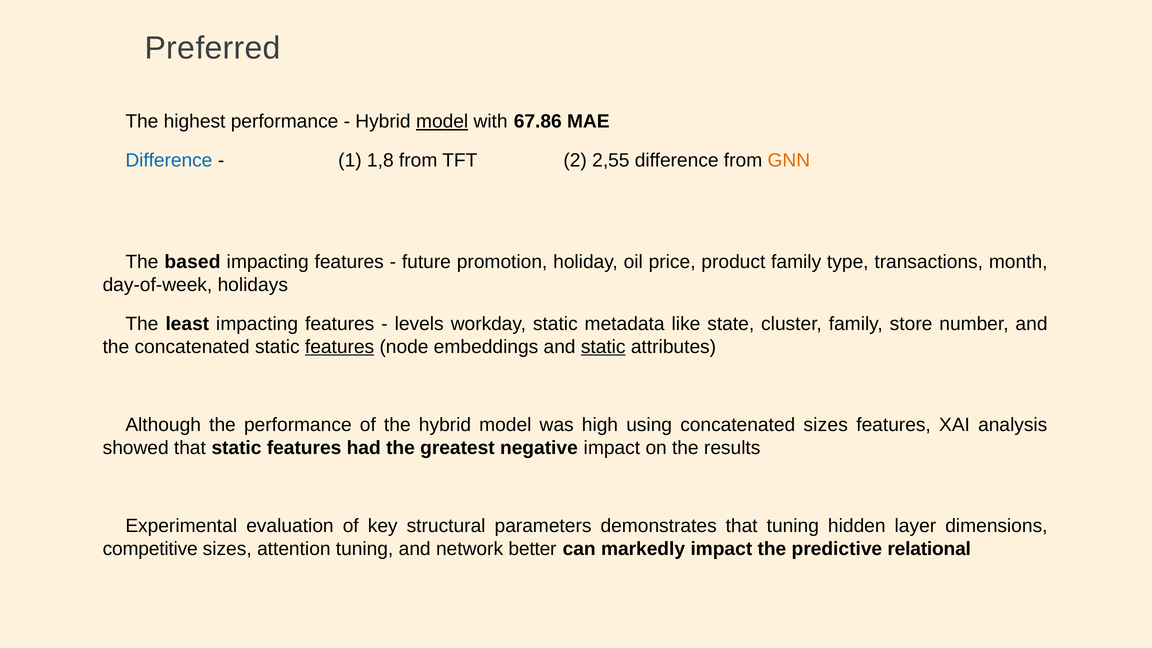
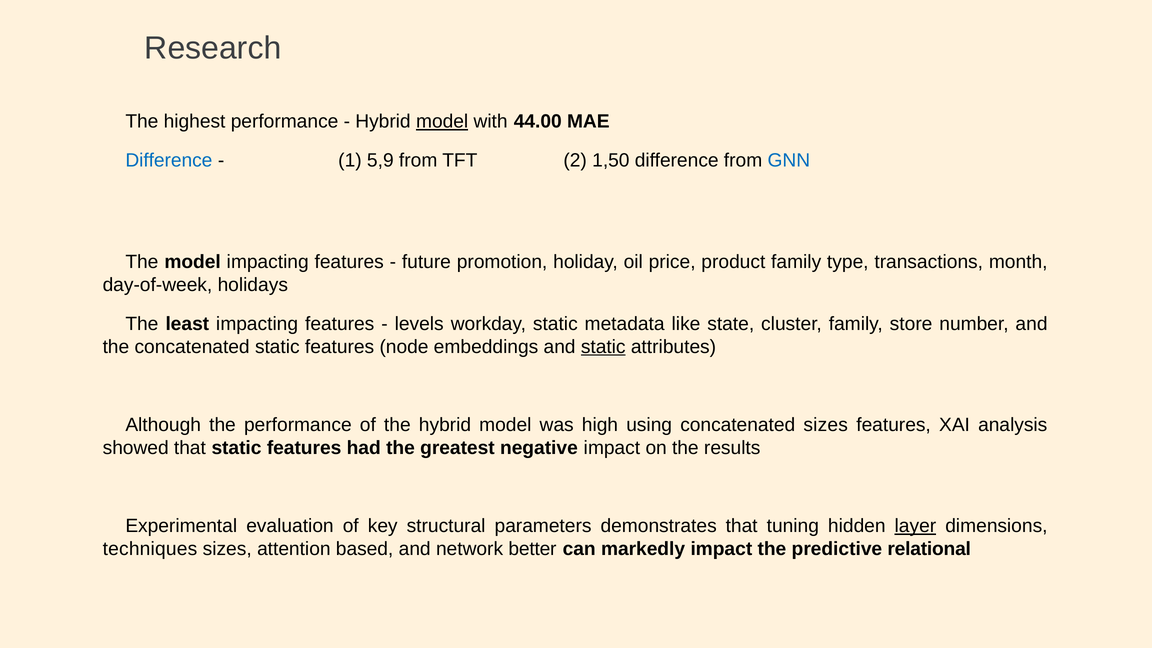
Preferred: Preferred -> Research (213, 48)
67.86: 67.86 -> 44.00 (538, 122)
1,8: 1,8 -> 5,9 (380, 161)
2,55: 2,55 -> 1,50 (611, 161)
GNN colour: orange -> blue (789, 161)
The based: based -> model (193, 262)
features underline: present -> none (340, 347)
layer underline: none -> present (915, 526)
competitive: competitive -> techniques (150, 549)
attention tuning: tuning -> based (365, 549)
